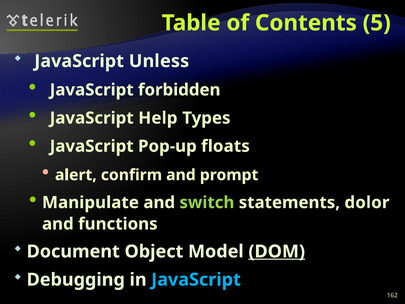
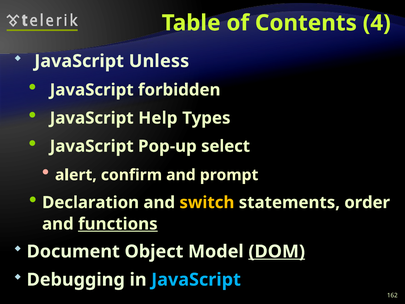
5: 5 -> 4 (377, 23)
floats: floats -> select (226, 146)
Manipulate: Manipulate -> Declaration (91, 202)
switch colour: light green -> yellow (207, 202)
dolor: dolor -> order (367, 202)
functions underline: none -> present (118, 224)
